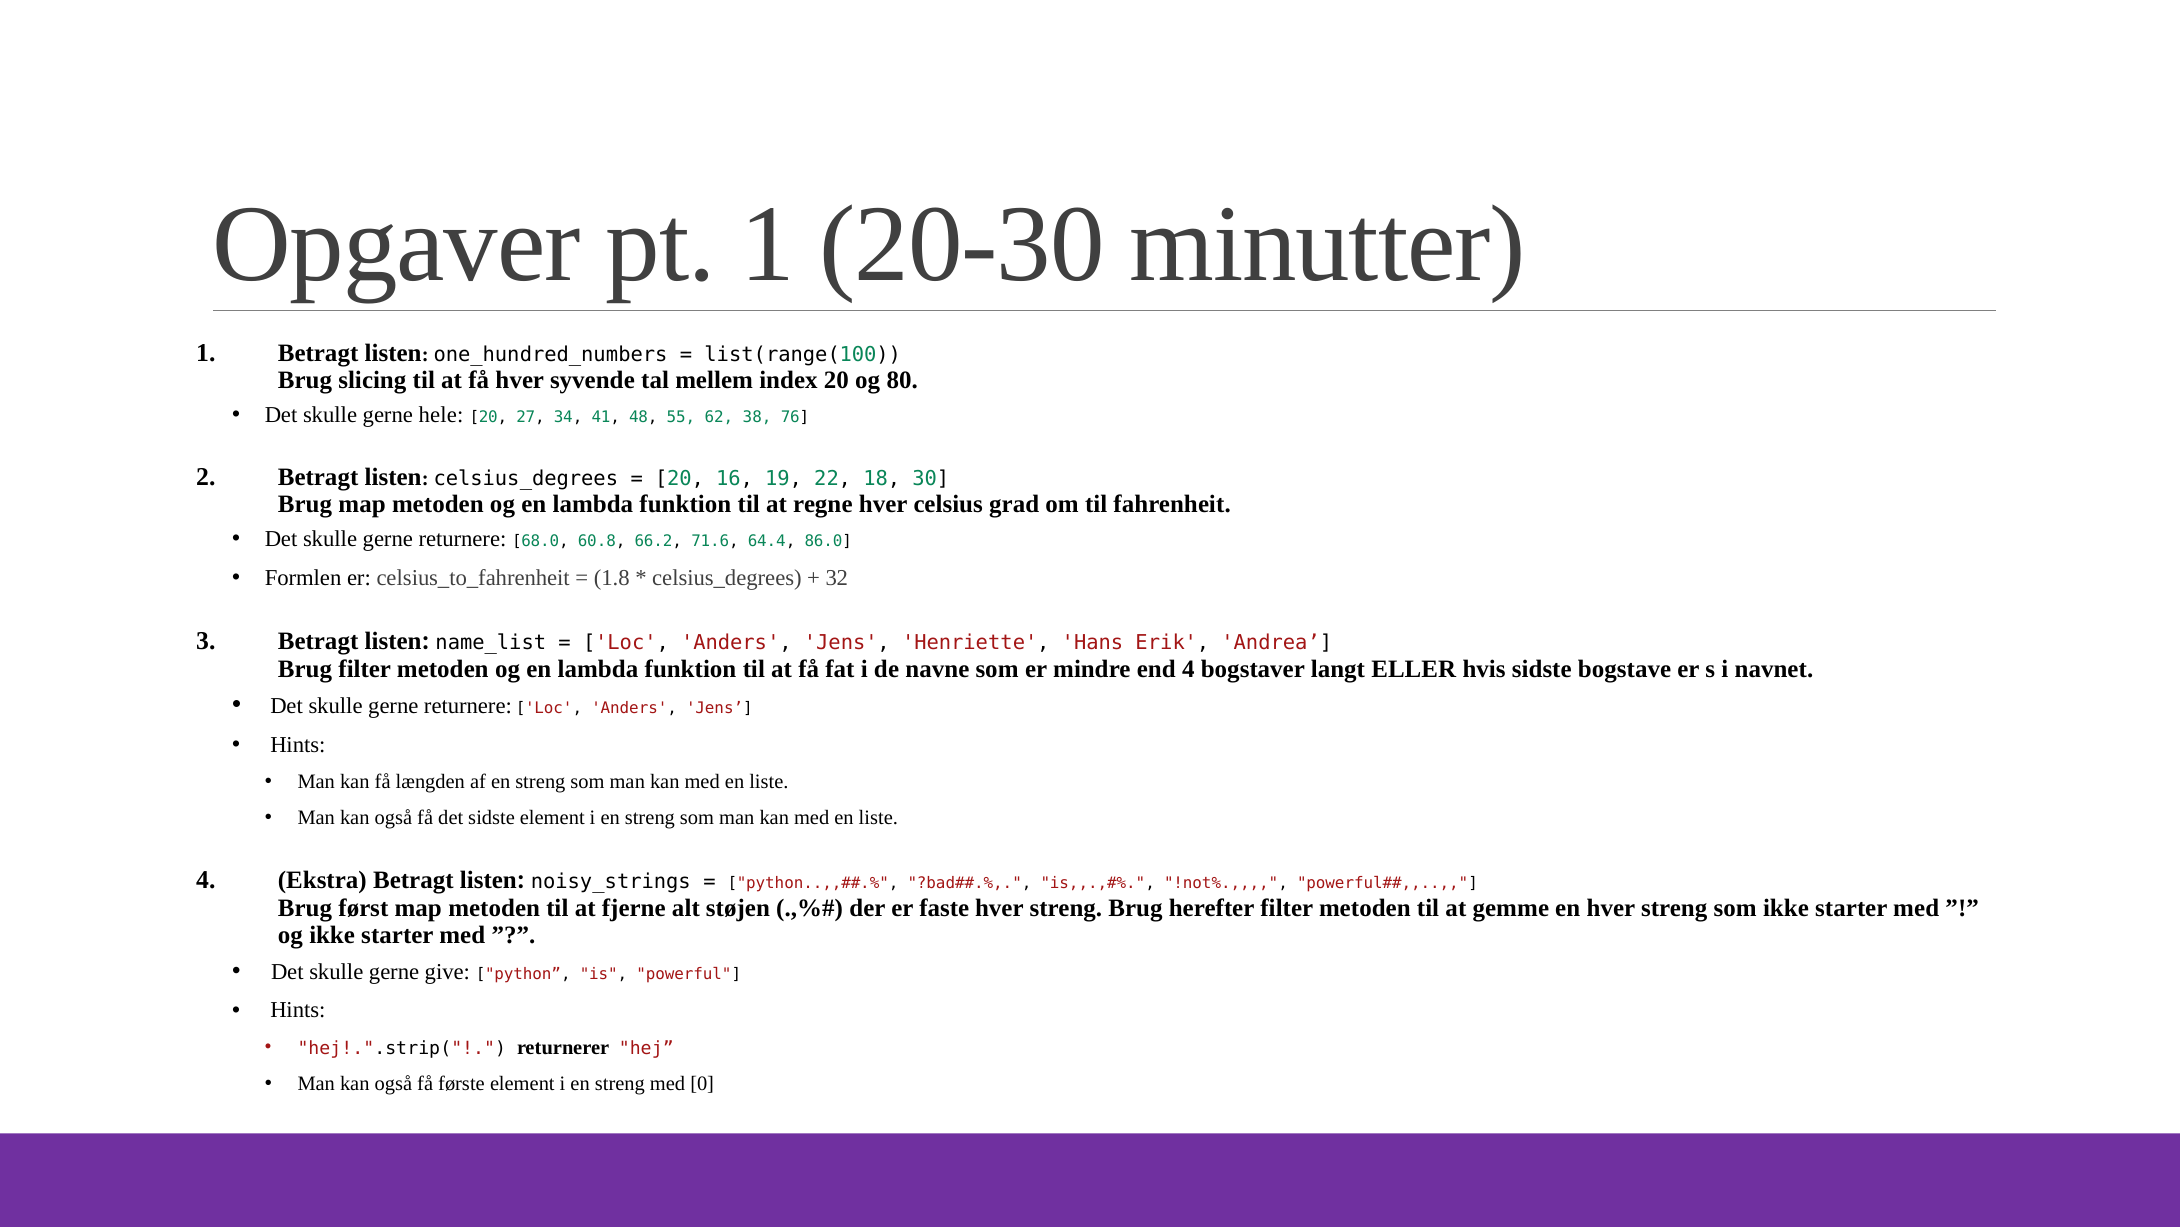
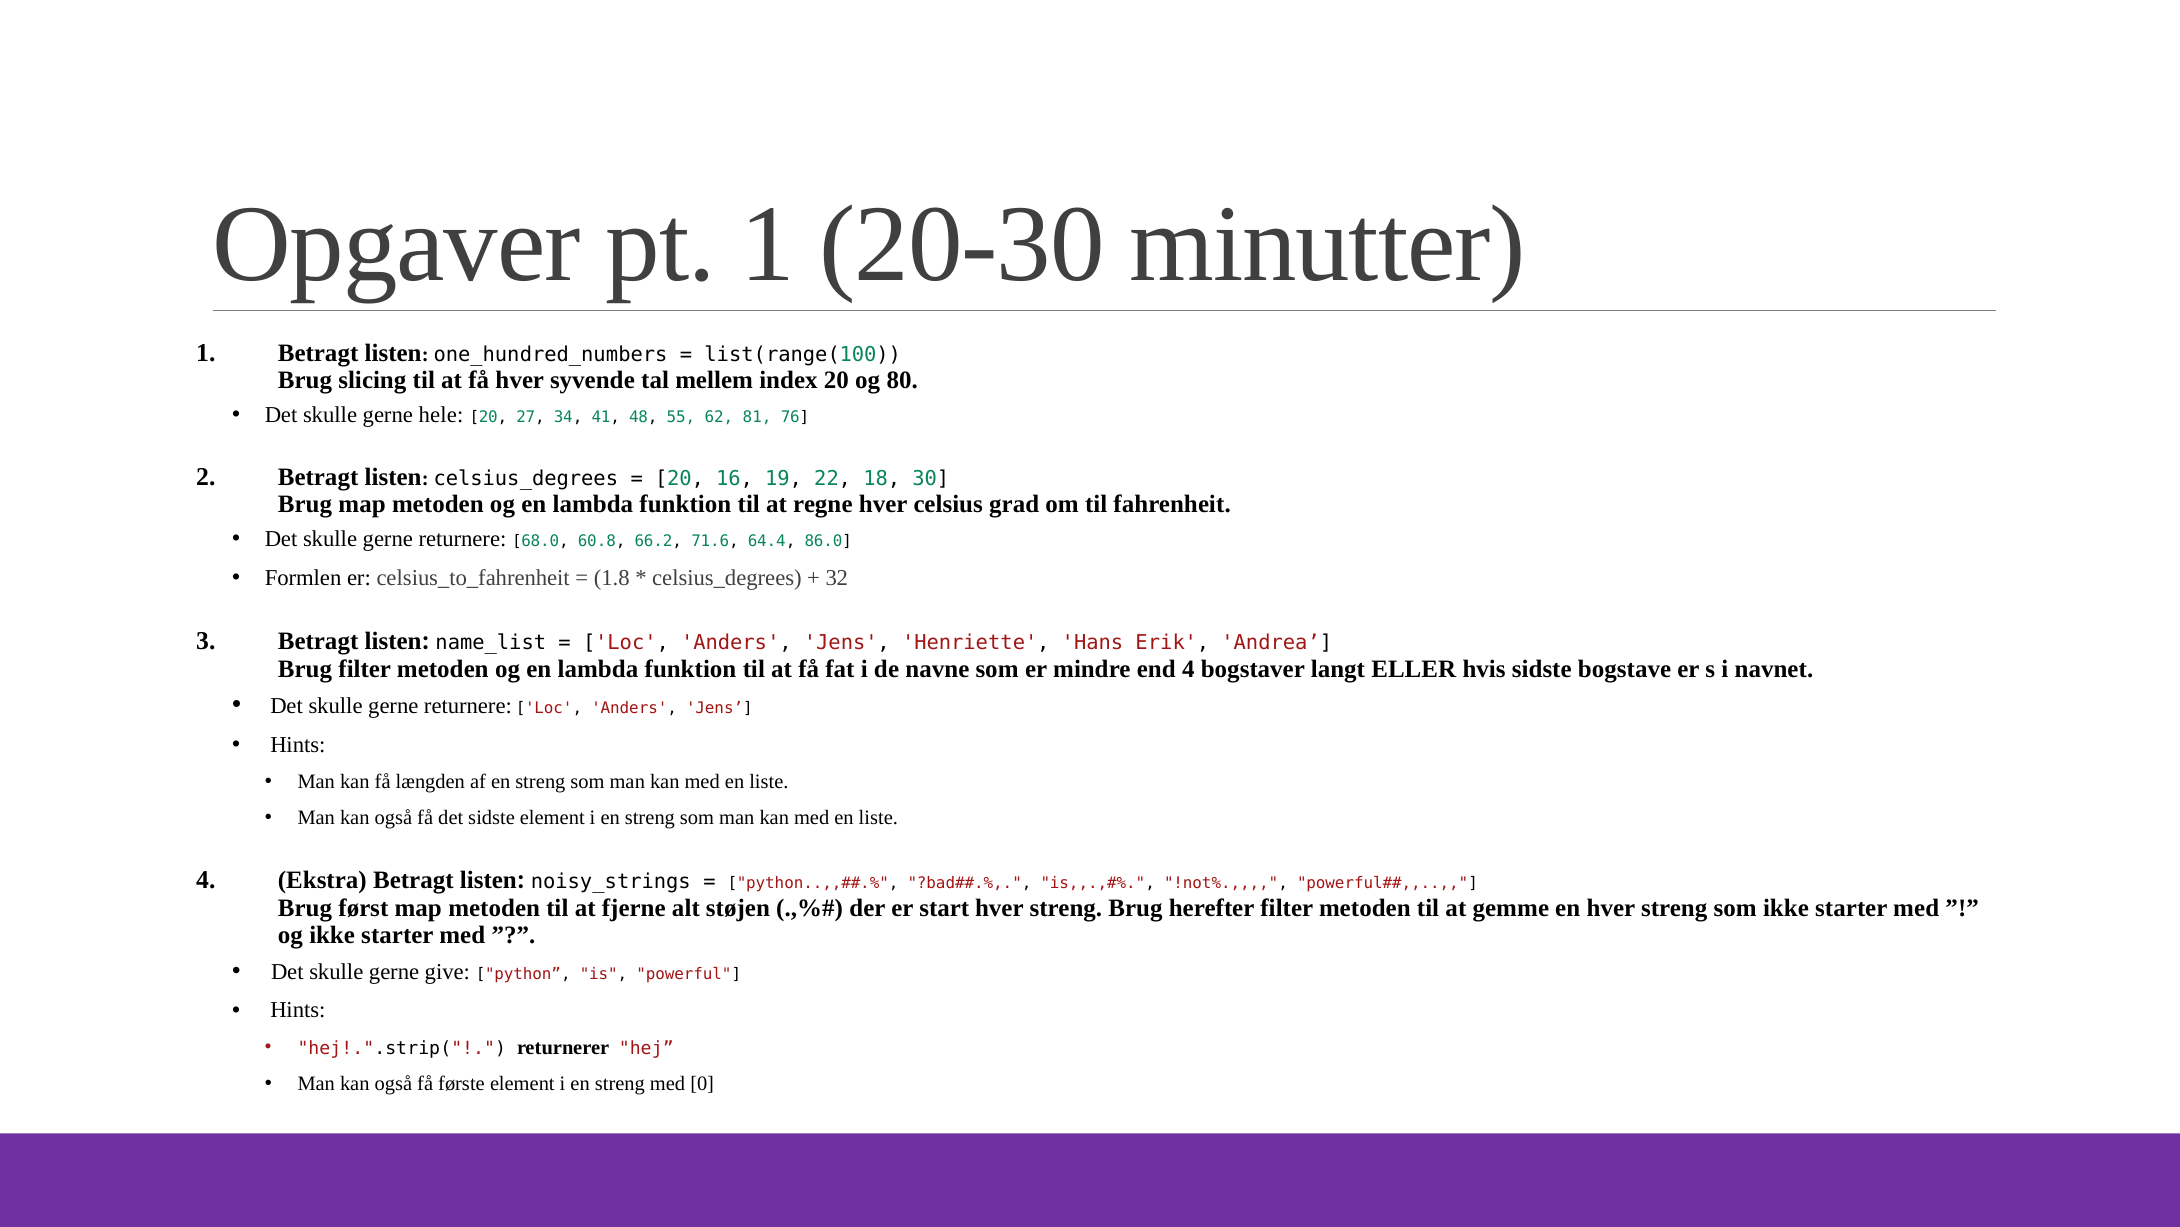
38: 38 -> 81 (757, 417)
faste: faste -> start (944, 907)
